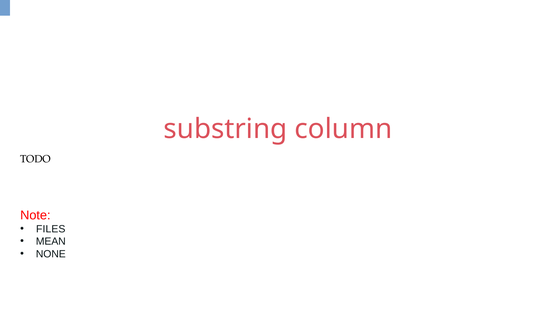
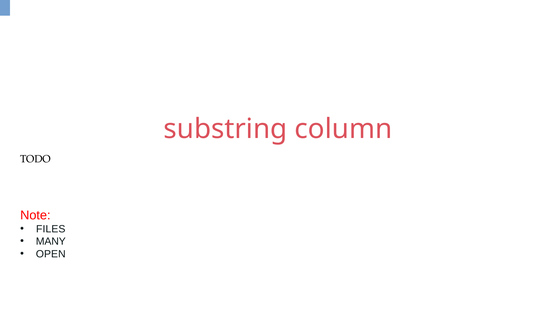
MEAN: MEAN -> MANY (51, 241)
NONE: NONE -> OPEN (51, 254)
